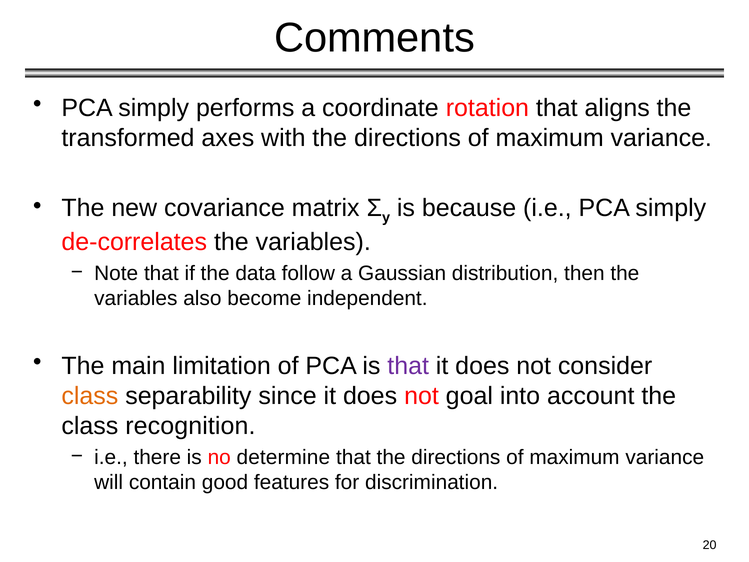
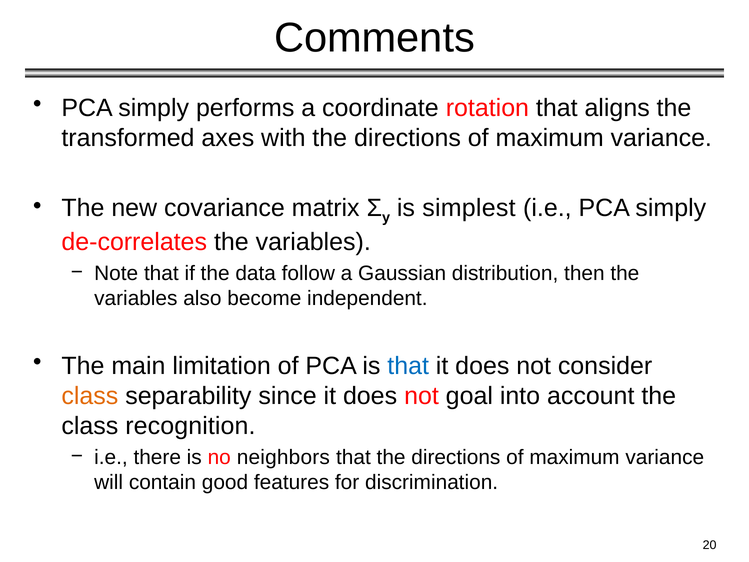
because: because -> simplest (469, 208)
that colour: purple -> blue (408, 366)
determine: determine -> neighbors (283, 457)
